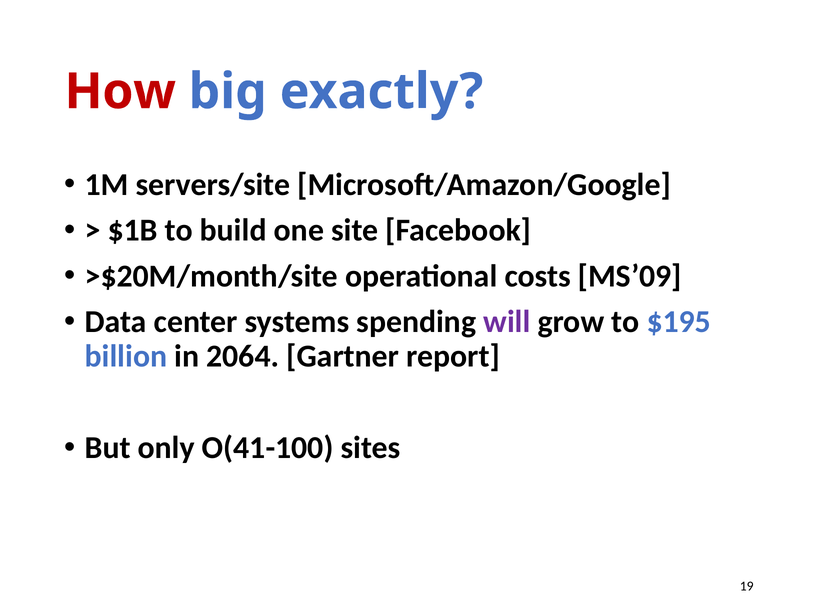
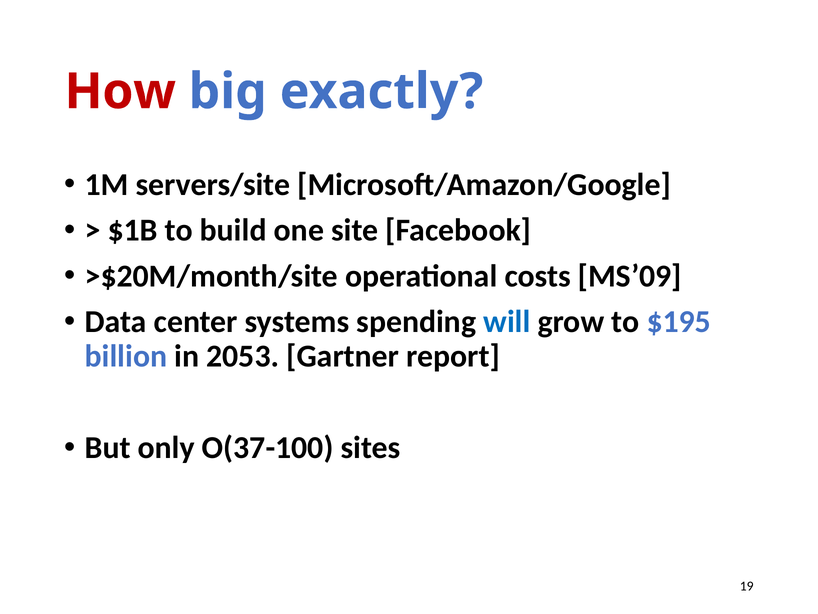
will colour: purple -> blue (507, 322)
2064: 2064 -> 2053 (243, 356)
O(41-100: O(41-100 -> O(37-100 (268, 447)
